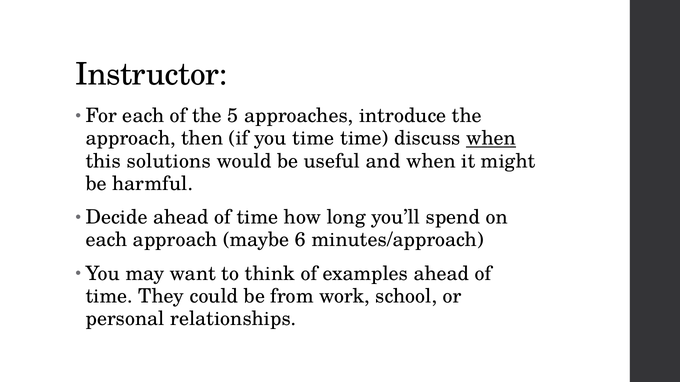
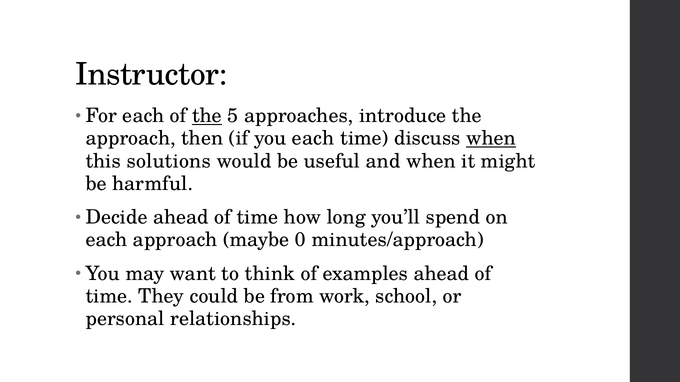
the underline: none -> present (207, 116)
you time: time -> each (313, 139)
6: 6 -> 0 (300, 240)
